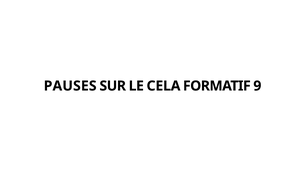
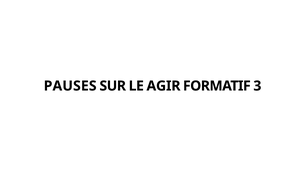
CELA: CELA -> AGIR (163, 86)
9: 9 -> 3 (257, 86)
